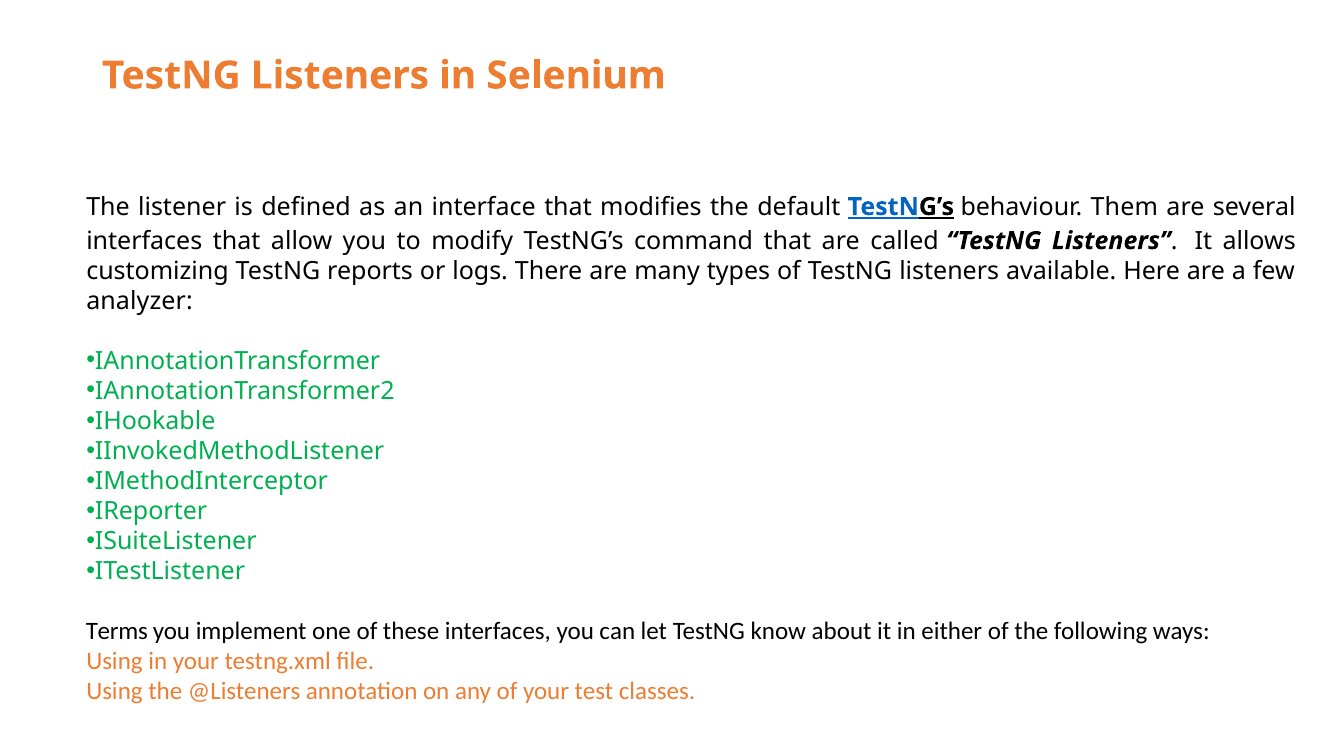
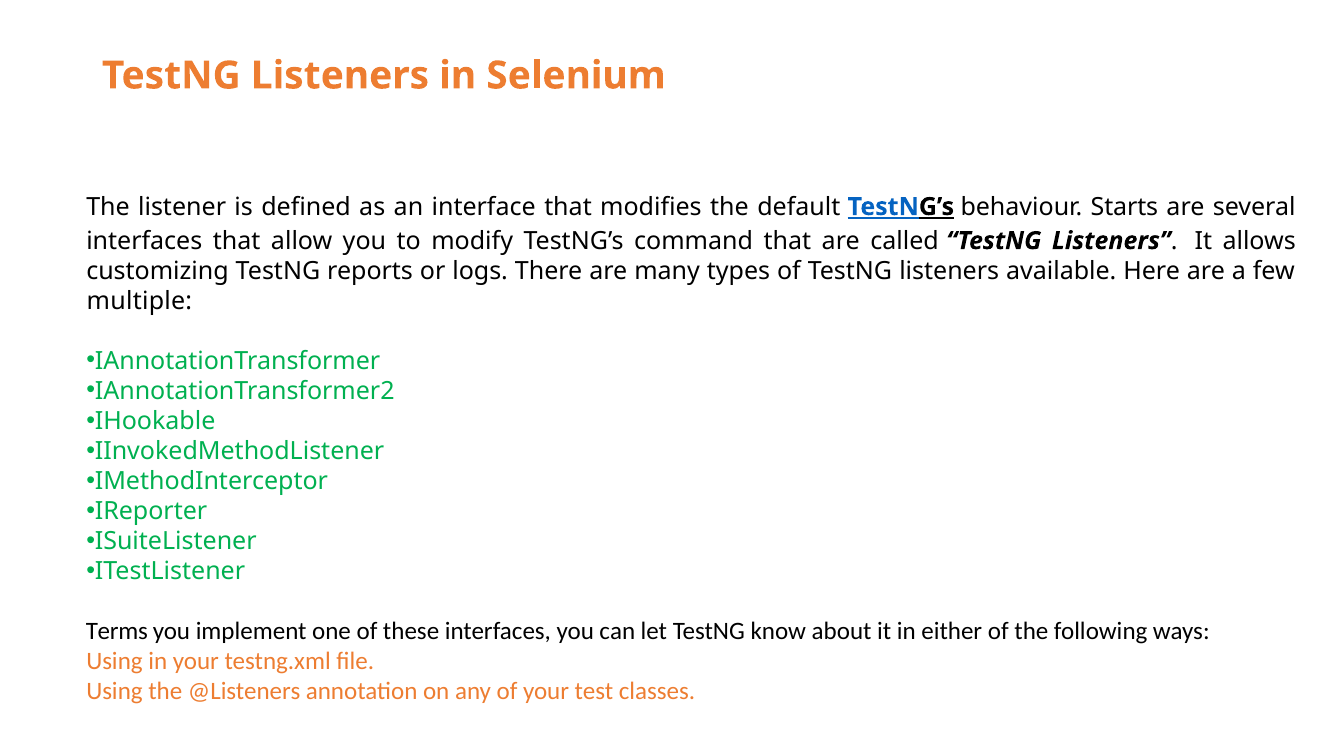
Them: Them -> Starts (1124, 207)
analyzer: analyzer -> multiple (139, 301)
